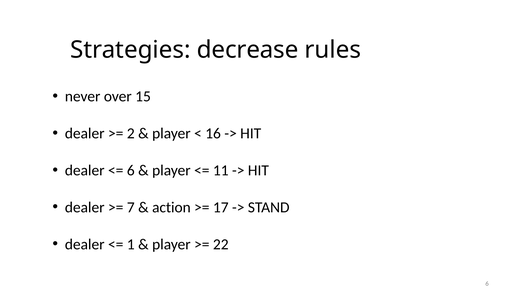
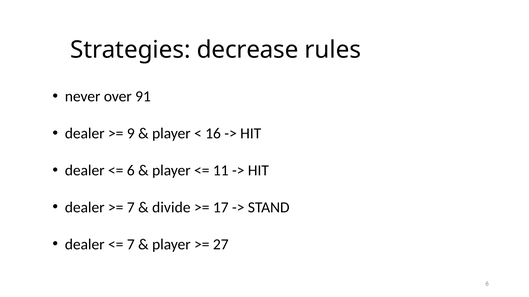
15: 15 -> 91 (143, 97)
2: 2 -> 9 (131, 134)
action: action -> divide (171, 208)
1: 1 -> 7 (131, 245)
22: 22 -> 27 (221, 245)
